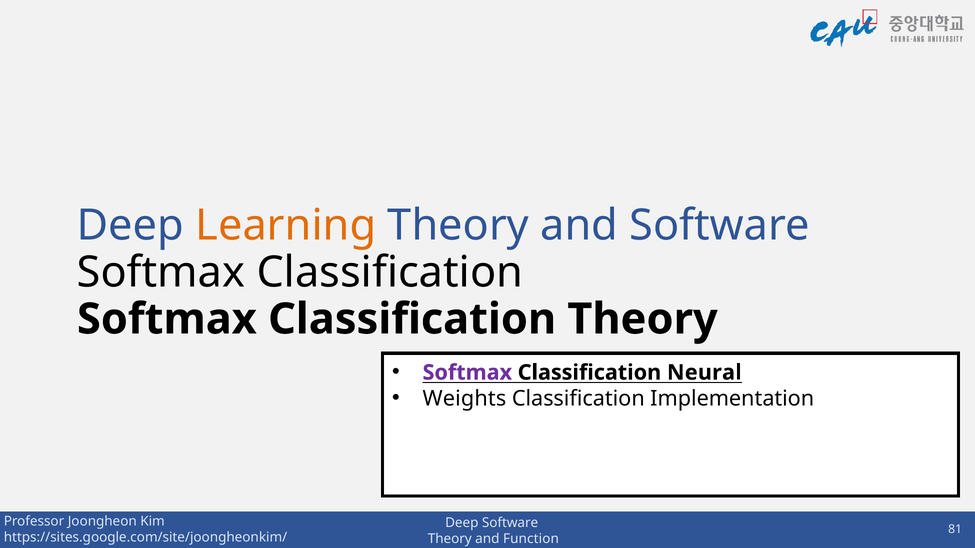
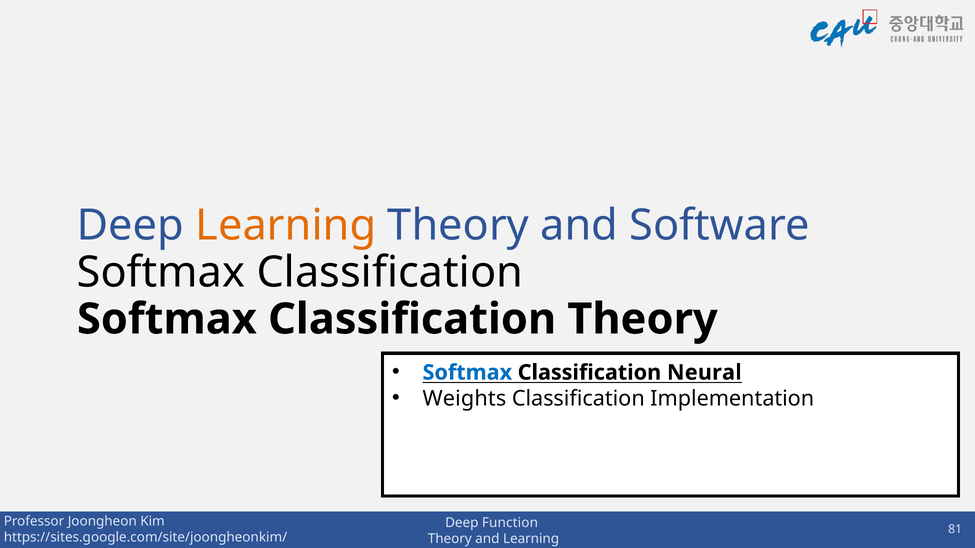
Softmax colour: purple -> blue (467, 373)
Deep Software: Software -> Function (510, 523)
and Function: Function -> Learning (531, 539)
